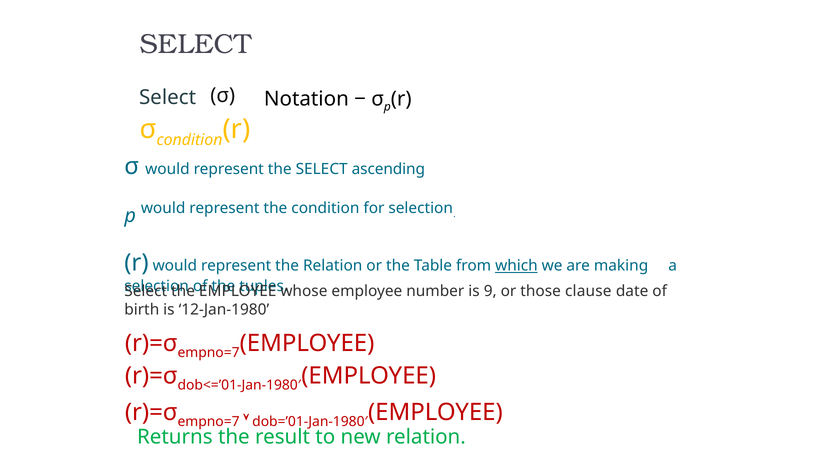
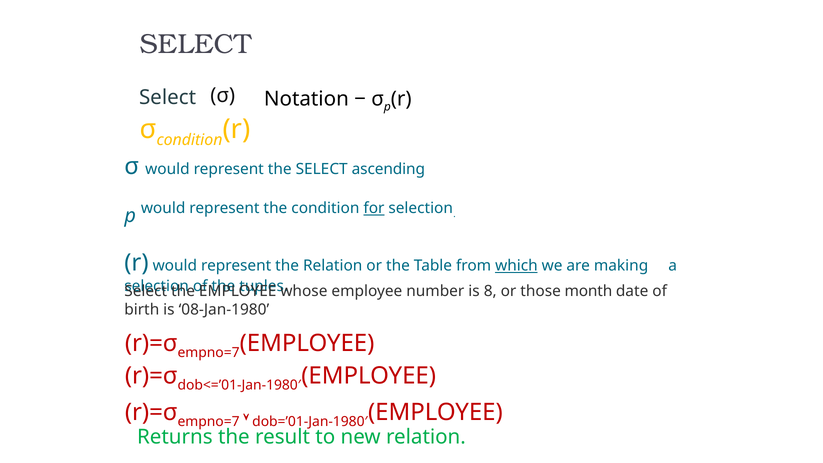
for underline: none -> present (374, 208)
9: 9 -> 8 (490, 291)
clause: clause -> month (588, 291)
12-Jan-1980: 12-Jan-1980 -> 08-Jan-1980 (224, 310)
